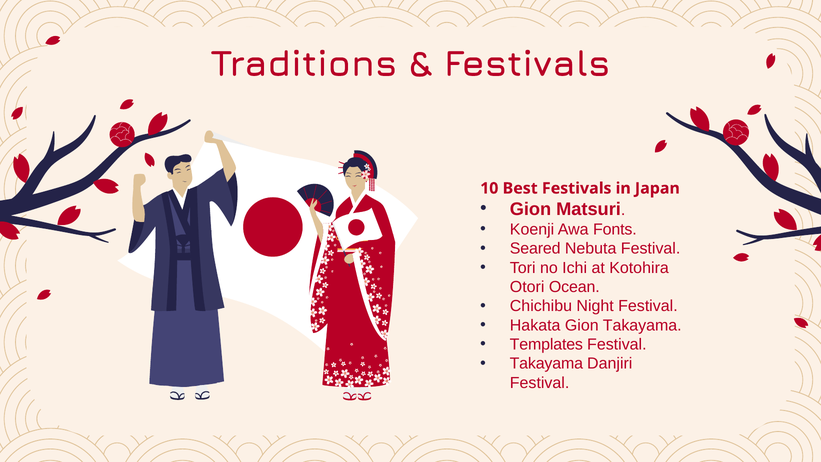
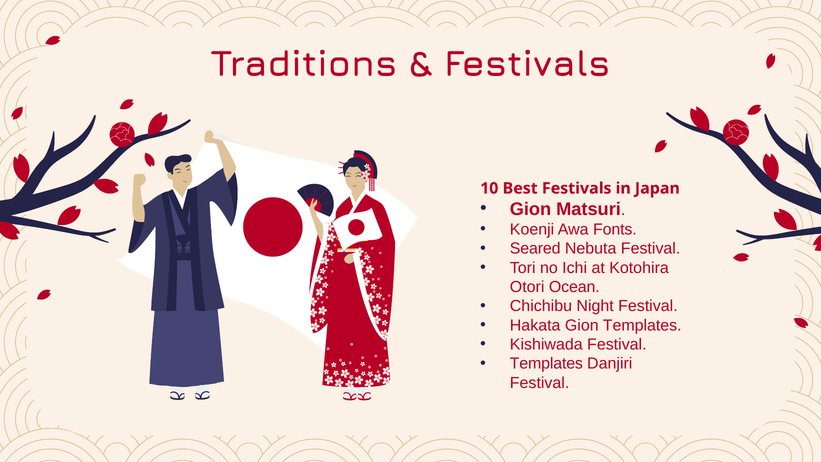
Gion Takayama: Takayama -> Templates (642, 325)
Templates: Templates -> Kishiwada (546, 344)
Takayama: Takayama -> Templates (546, 364)
